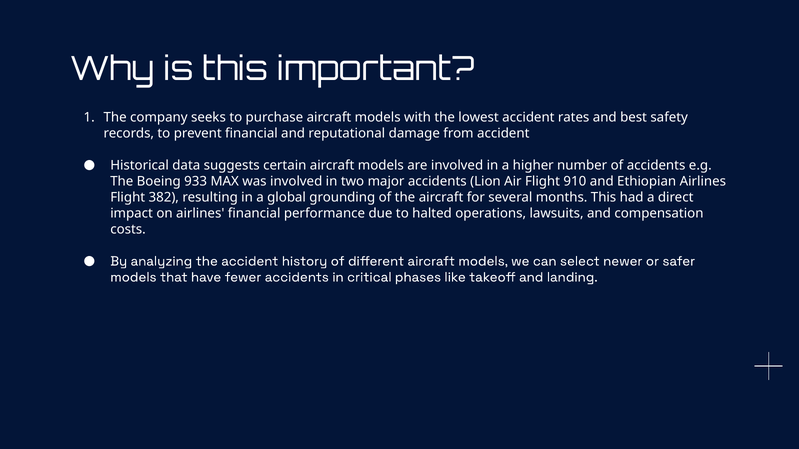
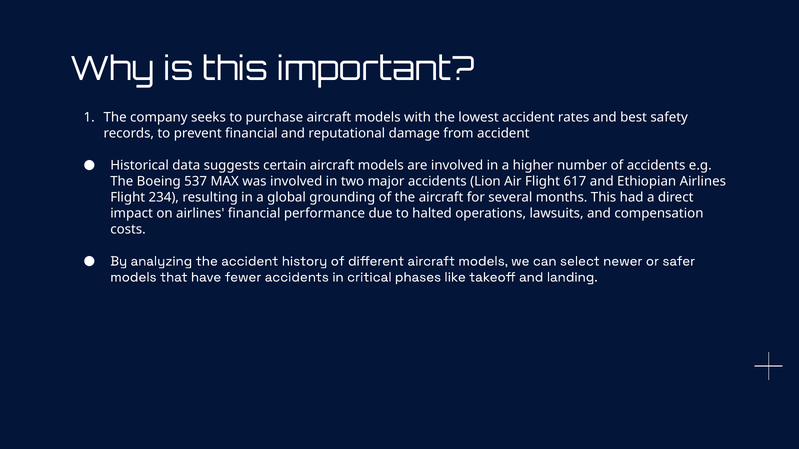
933: 933 -> 537 (196, 182)
910: 910 -> 617 (575, 182)
382: 382 -> 234 (164, 197)
